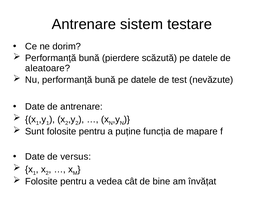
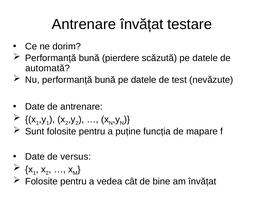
Antrenare sistem: sistem -> învățat (142, 24)
aleatoare: aleatoare -> automată (48, 68)
